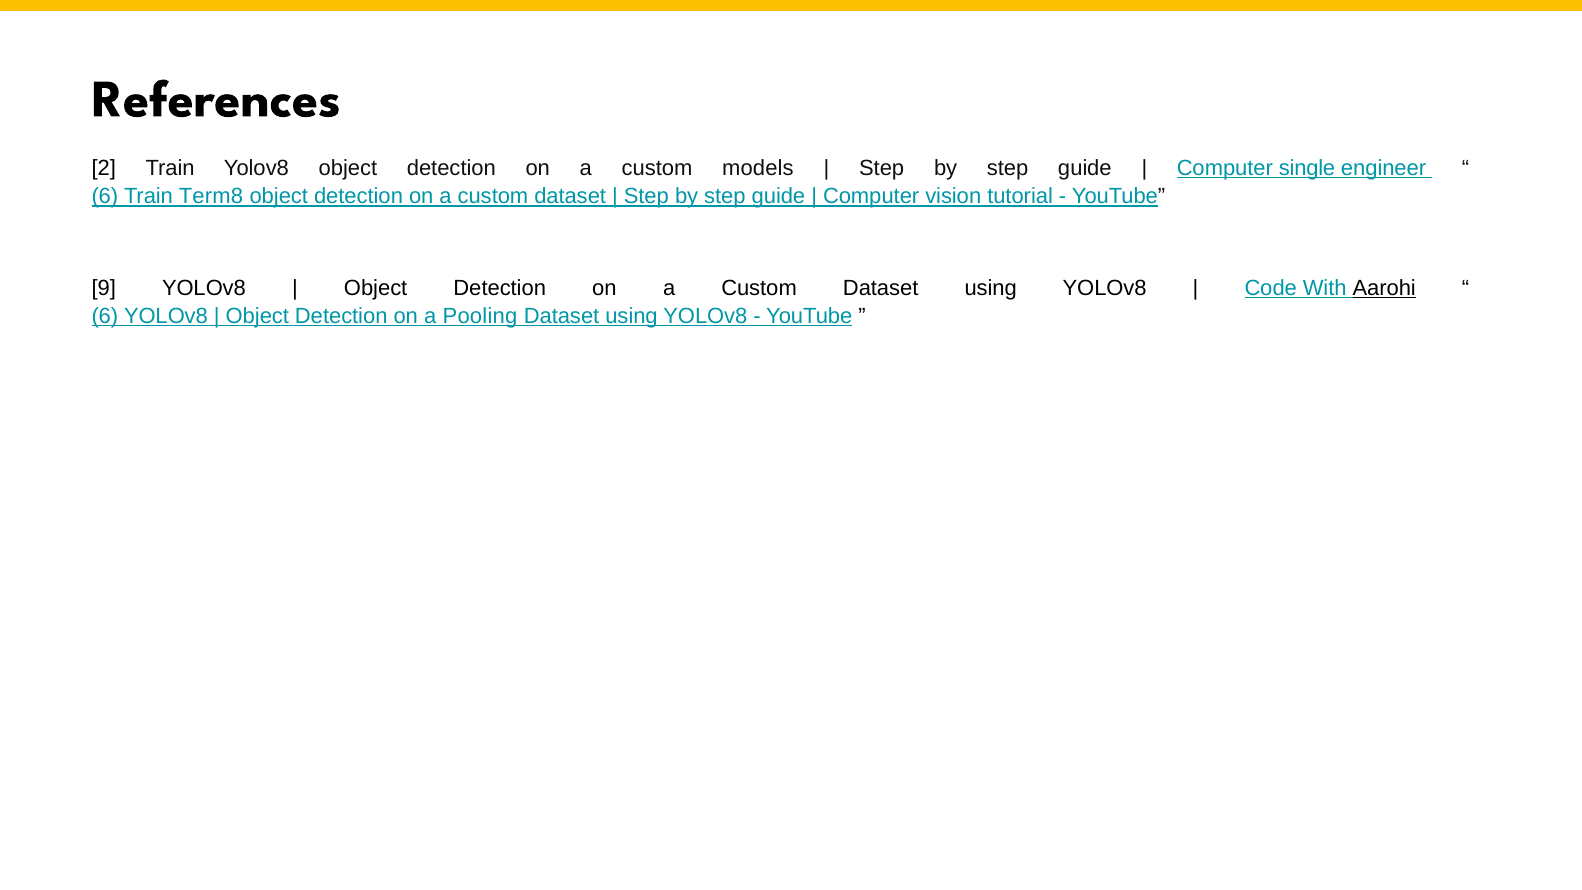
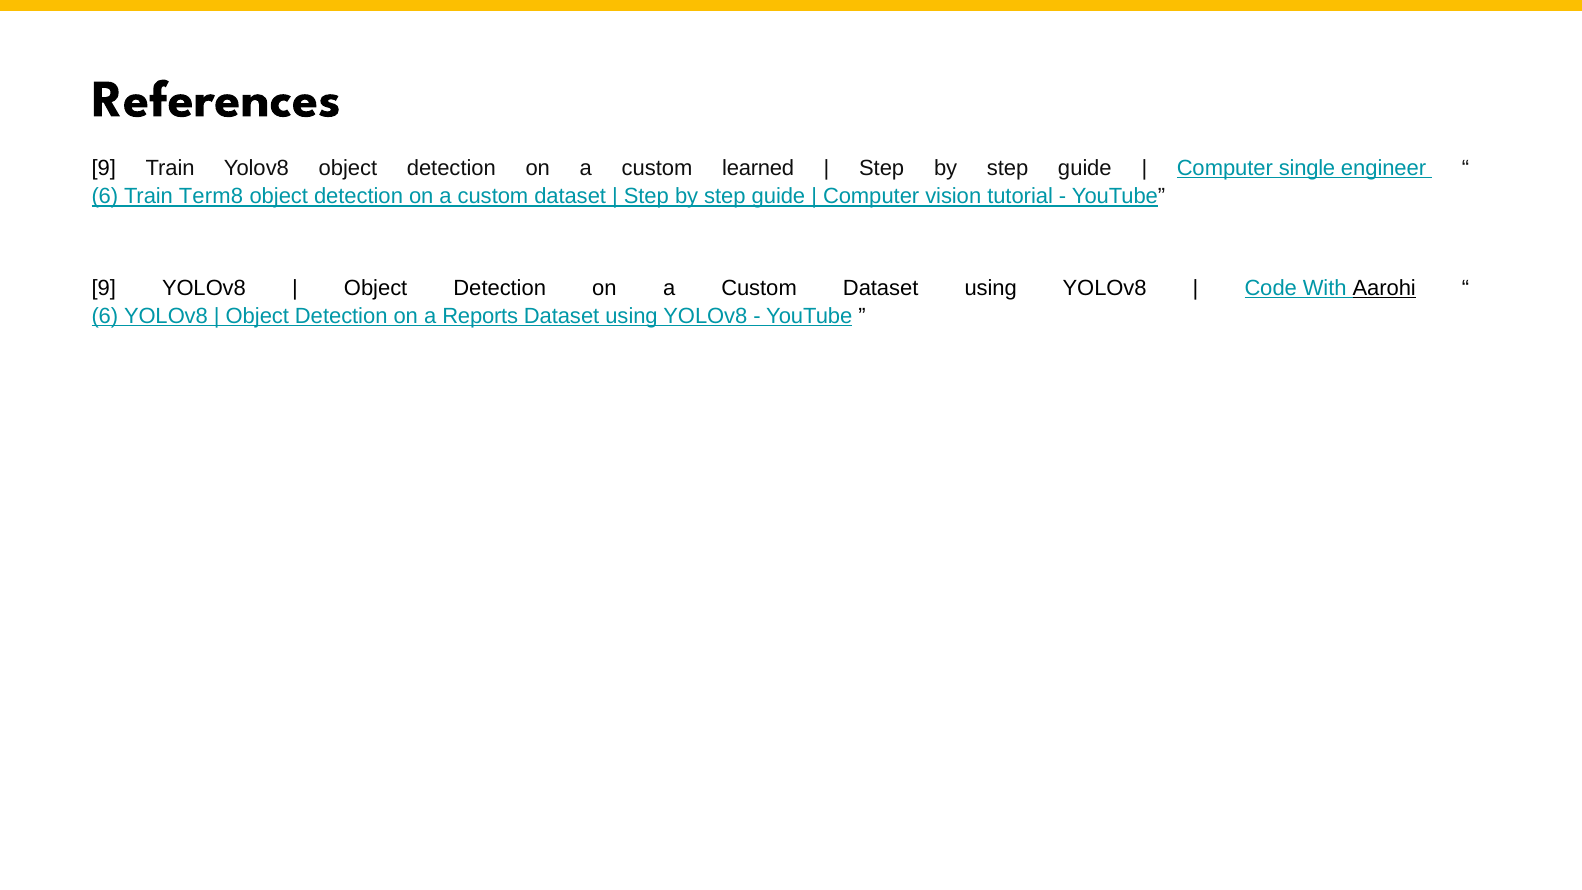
2: 2 -> 9 (104, 168)
models: models -> learned (758, 168)
Pooling: Pooling -> Reports (480, 316)
